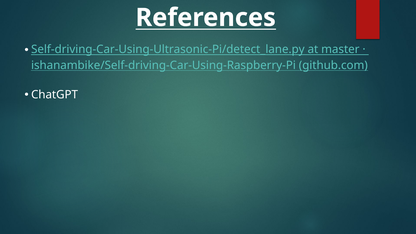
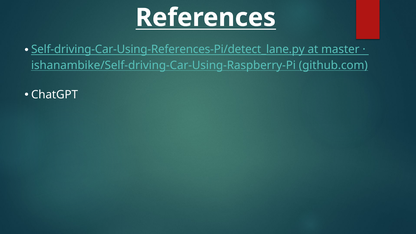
Self-driving-Car-Using-Ultrasonic-Pi/detect_lane.py: Self-driving-Car-Using-Ultrasonic-Pi/detect_lane.py -> Self-driving-Car-Using-References-Pi/detect_lane.py (168, 49)
